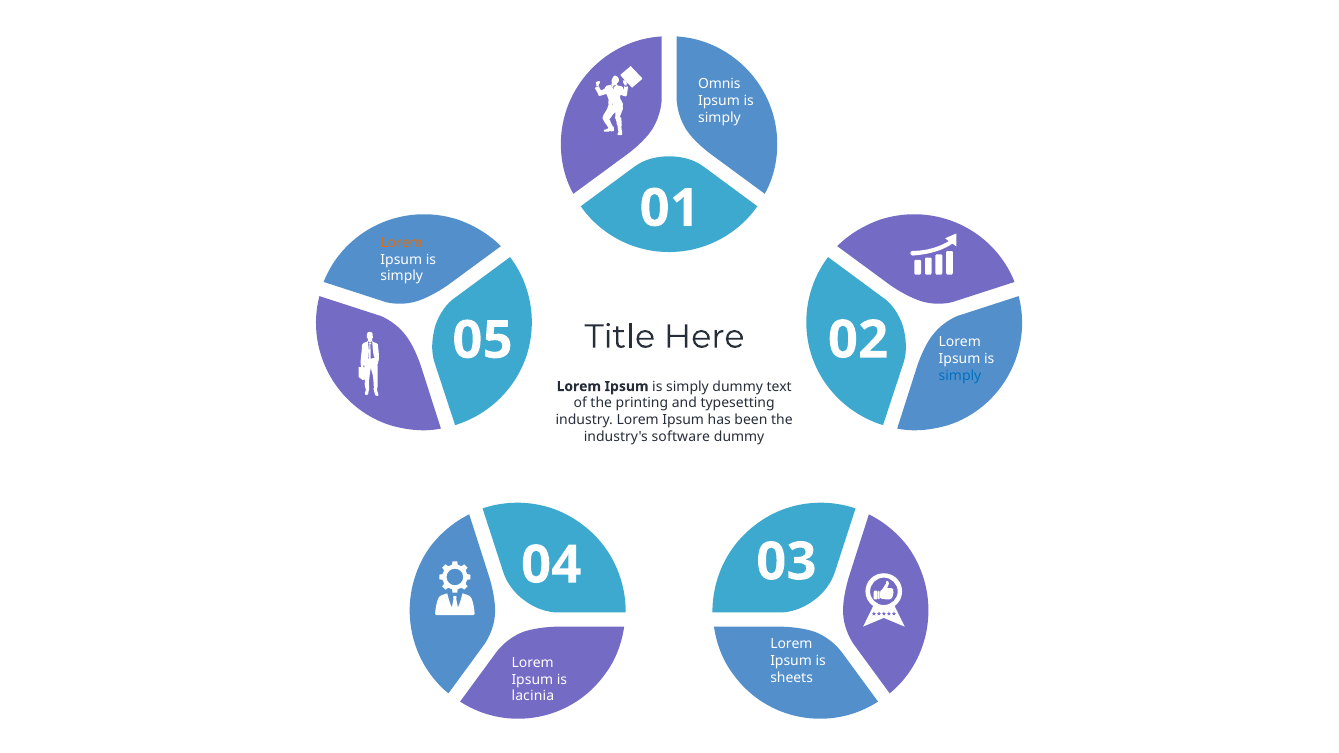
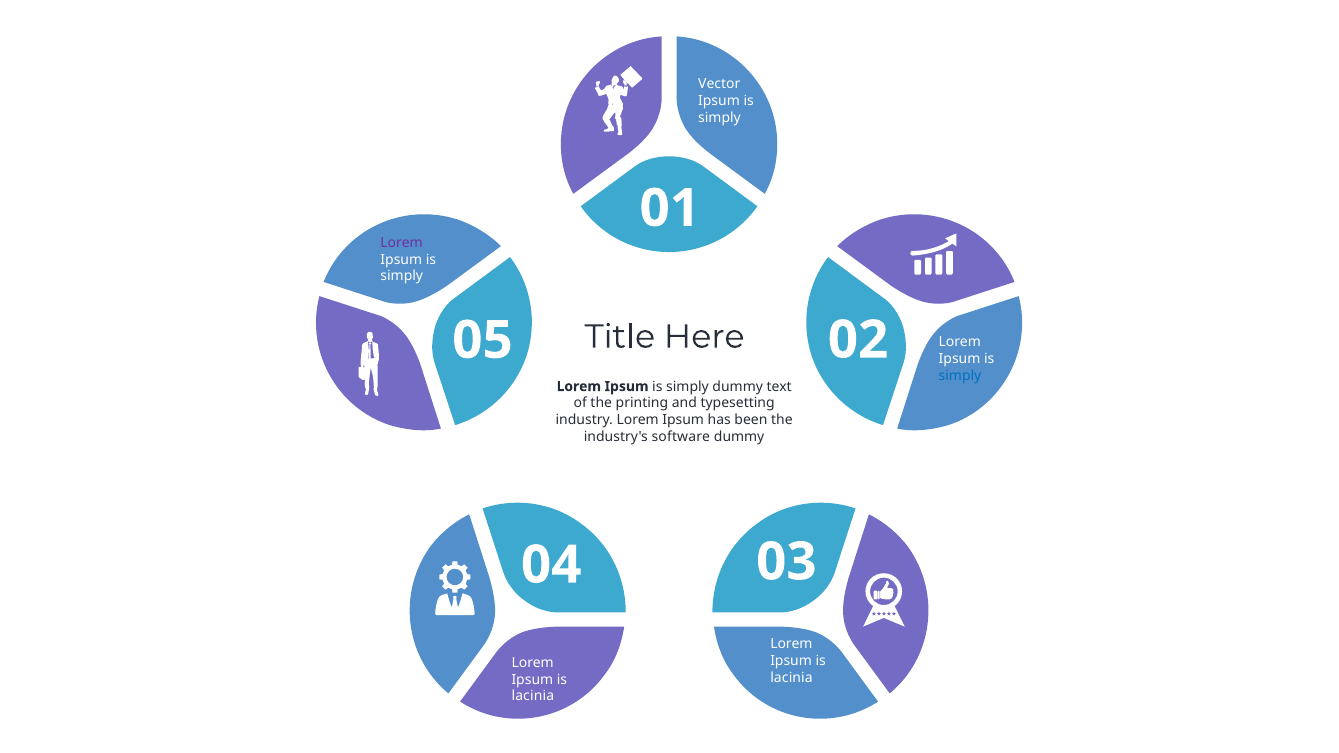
Omnis: Omnis -> Vector (719, 84)
Lorem colour: orange -> purple (402, 243)
sheets: sheets -> lacinia (792, 678)
